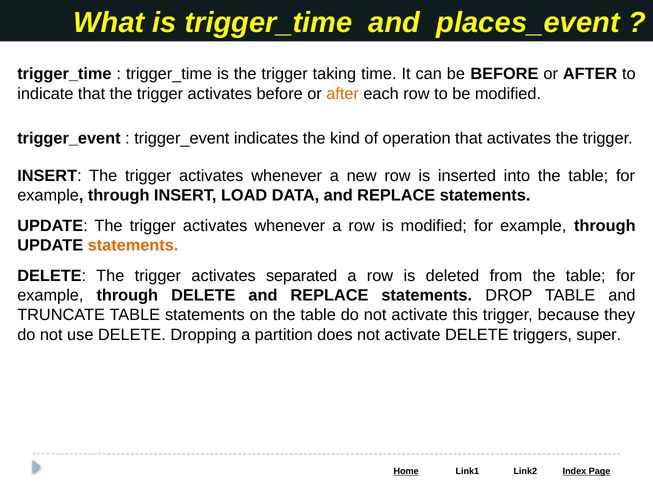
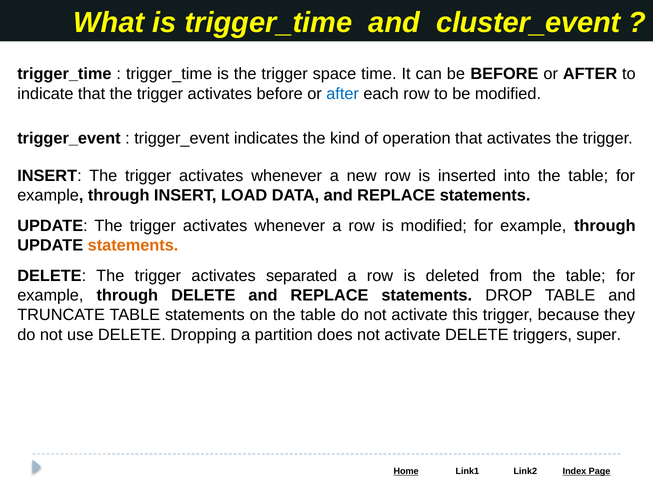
places_event: places_event -> cluster_event (528, 23)
taking: taking -> space (334, 74)
after colour: orange -> blue (343, 94)
